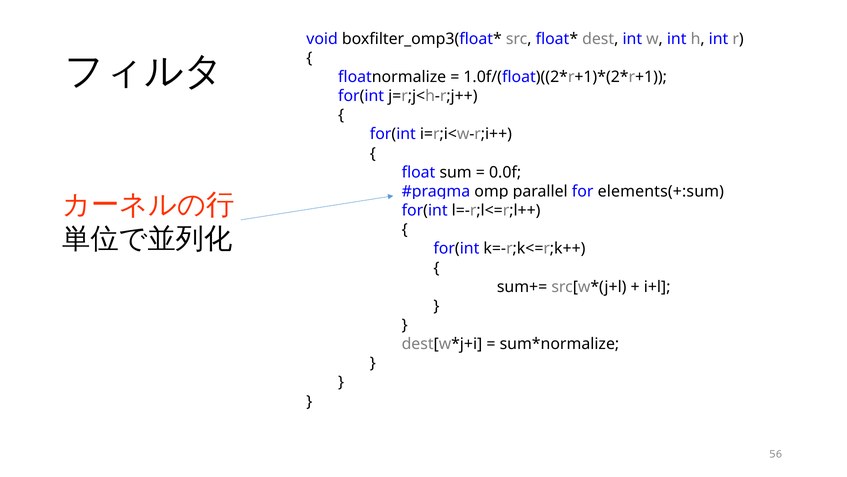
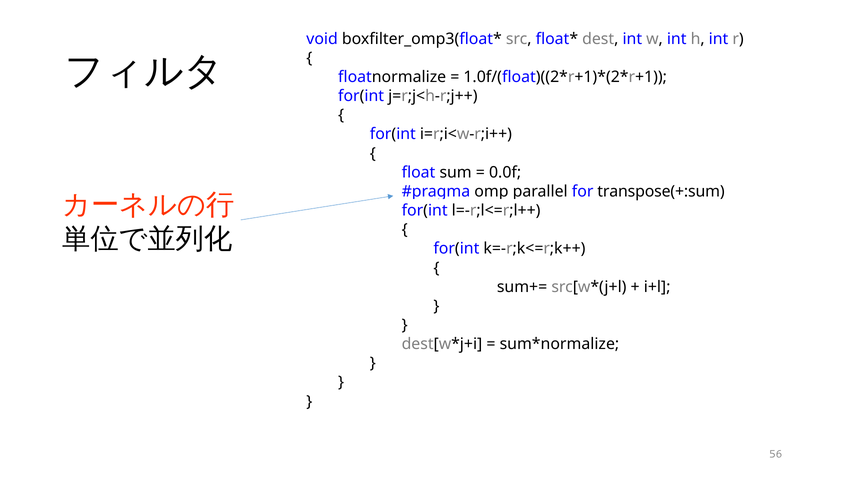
elements(+:sum: elements(+:sum -> transpose(+:sum (661, 191)
